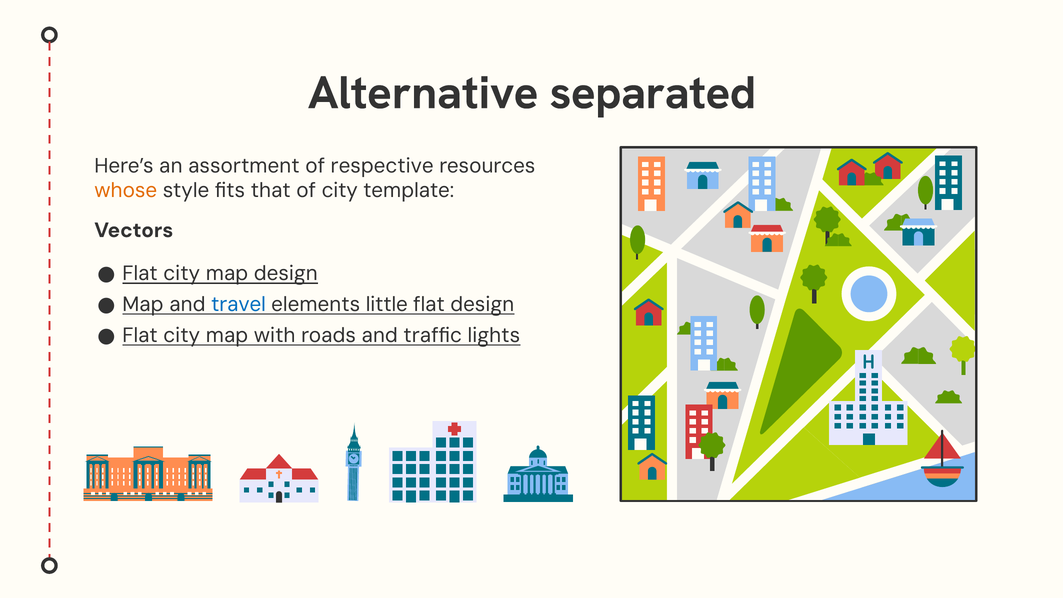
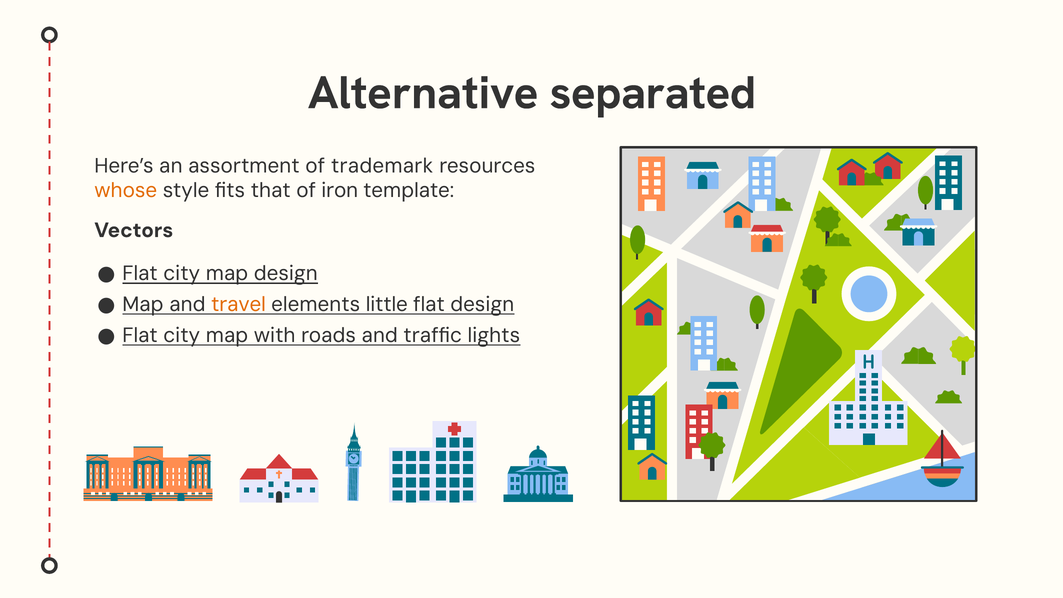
respective: respective -> trademark (382, 166)
of city: city -> iron (340, 191)
travel colour: blue -> orange (238, 304)
